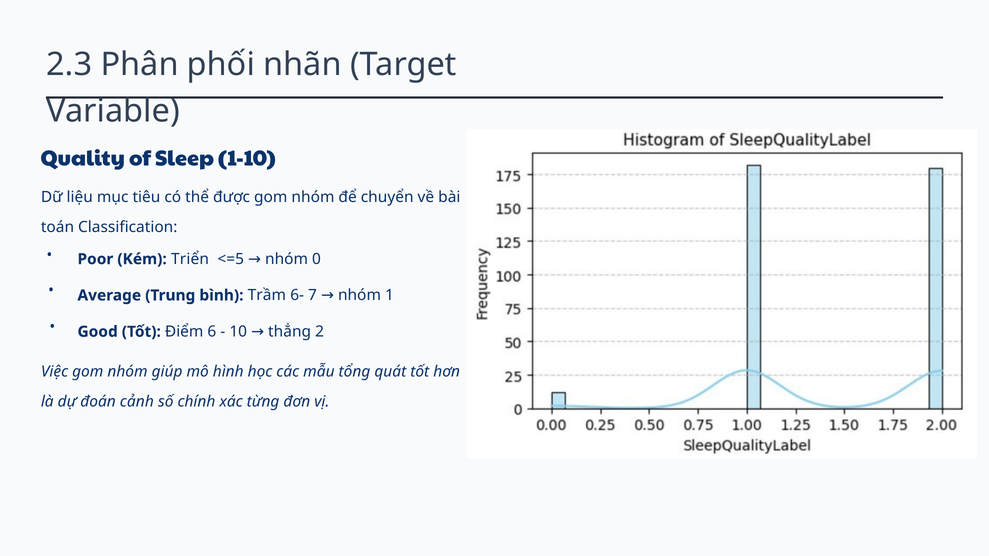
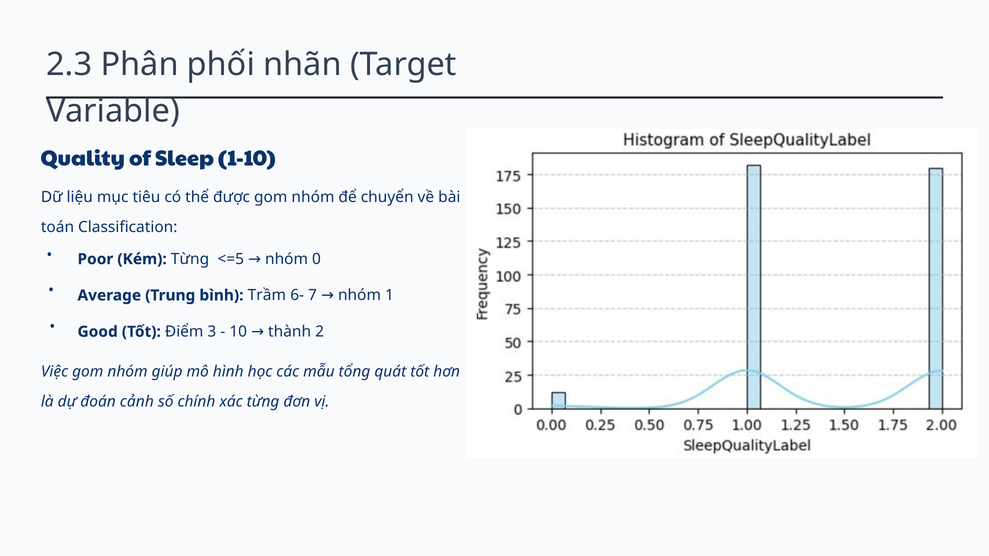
Kém Triển: Triển -> Từng (190, 259)
6: 6 -> 3 (212, 332)
thẳng: thẳng -> thành (290, 332)
